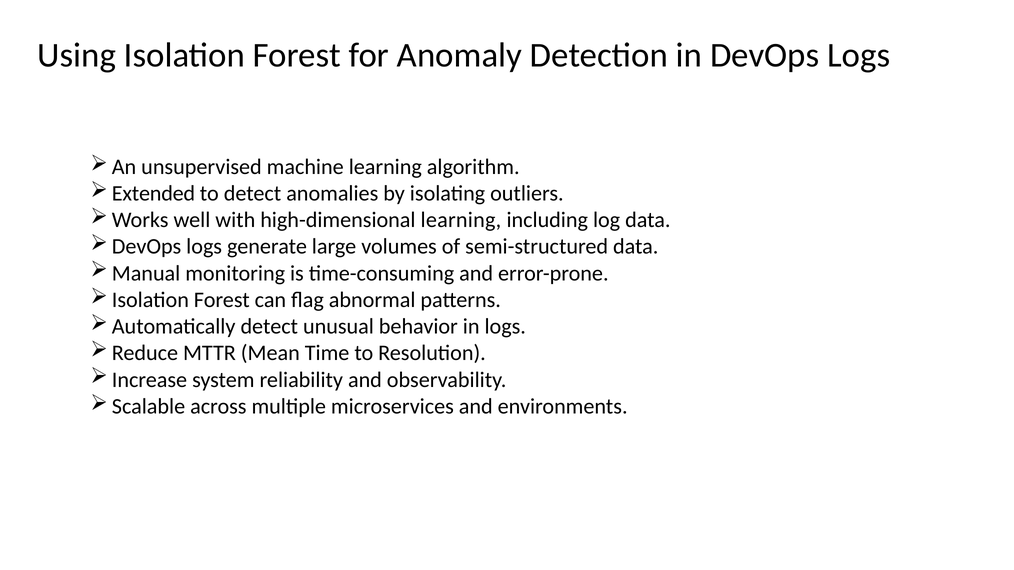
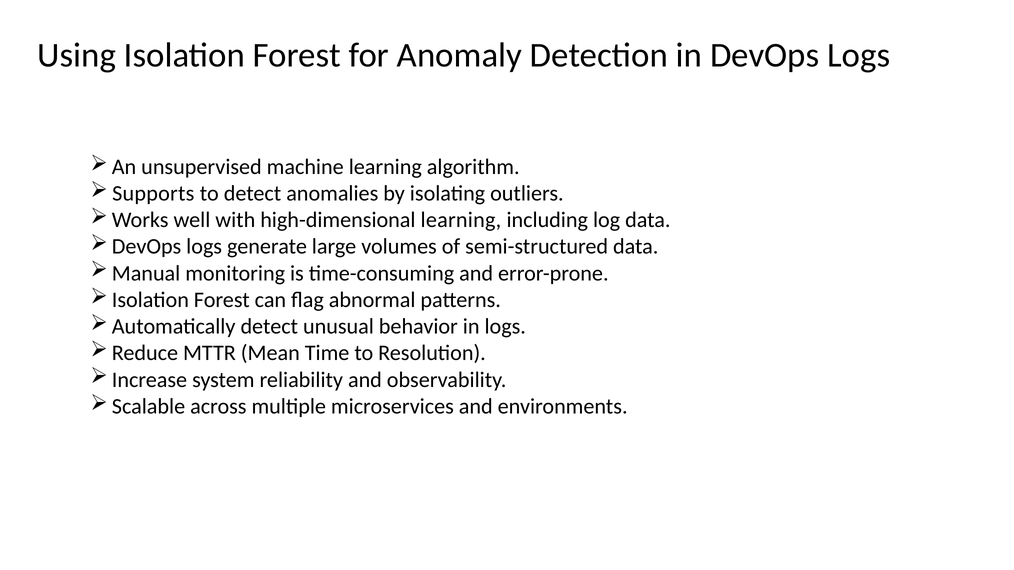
Extended: Extended -> Supports (153, 194)
